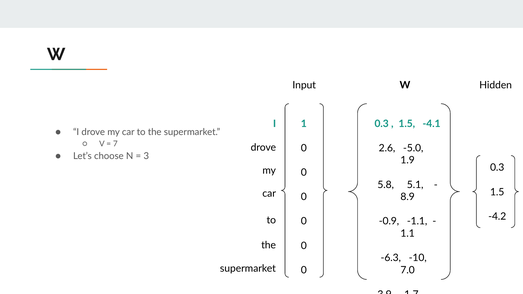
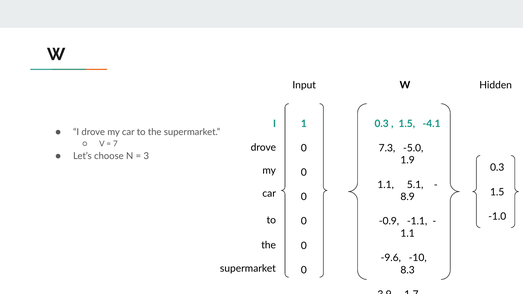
2.6: 2.6 -> 7.3 (387, 148)
5.8: 5.8 -> 1.1 (386, 185)
-4.2: -4.2 -> -1.0 (497, 217)
-6.3: -6.3 -> -9.6 (391, 258)
7.0: 7.0 -> 8.3 (408, 270)
